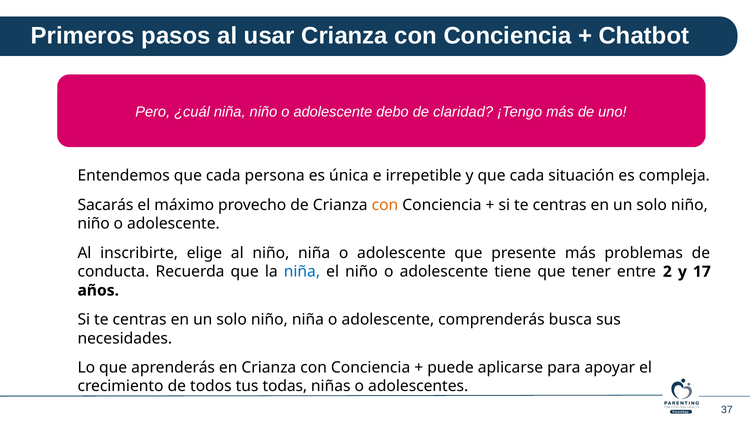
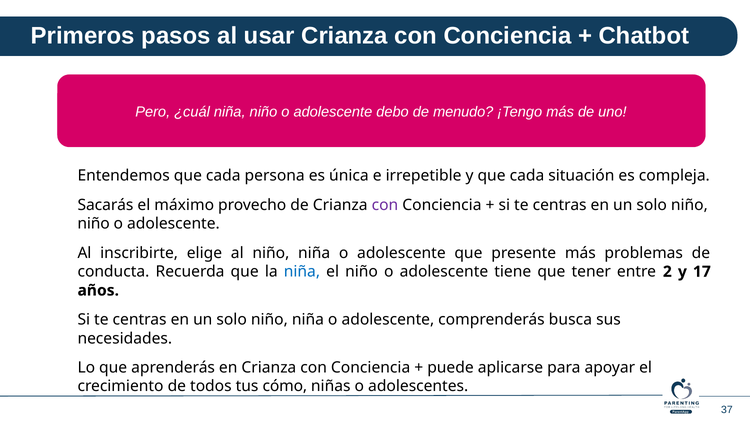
claridad: claridad -> menudo (463, 112)
con colour: orange -> purple (385, 205)
todas: todas -> cómo (285, 386)
